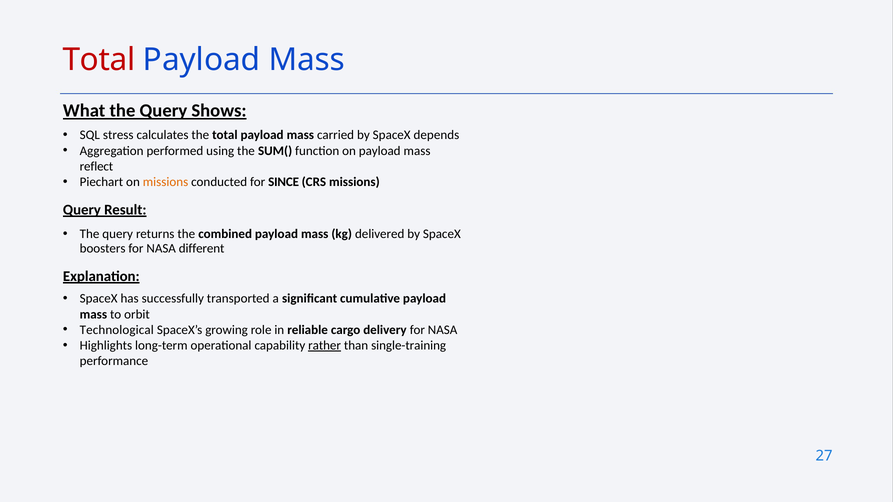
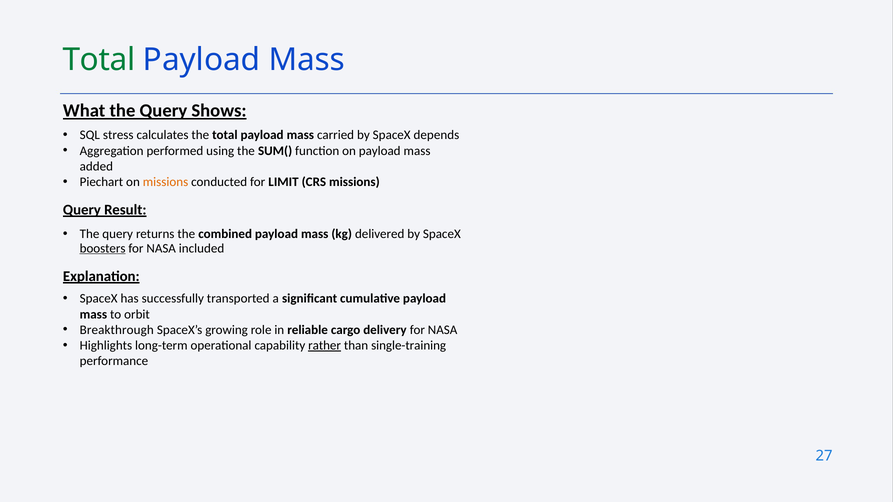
Total colour: red -> green (99, 60)
reflect: reflect -> added (96, 166)
SINCE: SINCE -> LIMIT (284, 182)
boosters underline: none -> present (103, 248)
different: different -> included (202, 248)
Technological: Technological -> Breakthrough (117, 330)
